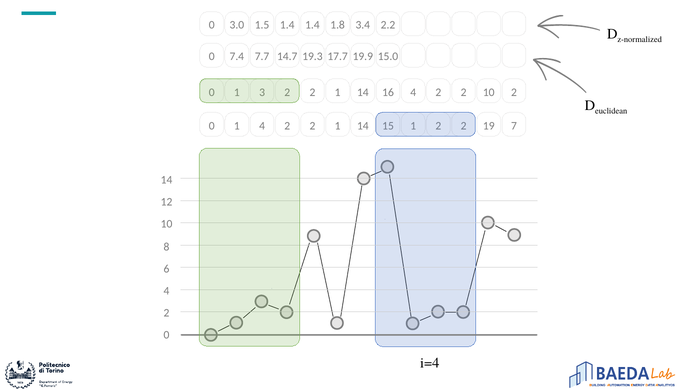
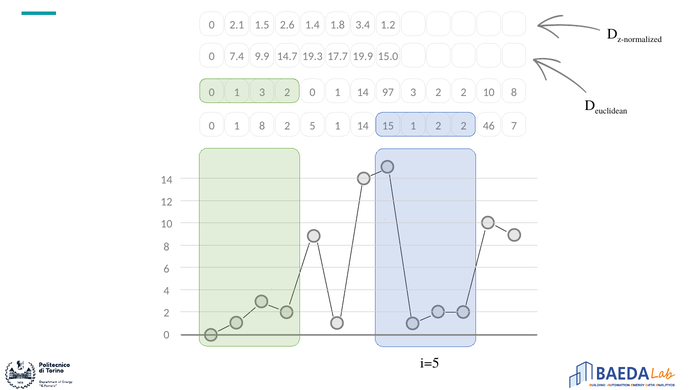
3.0: 3.0 -> 2.1 (237, 25)
1.5 1.4: 1.4 -> 2.6 (287, 25)
2.2: 2.2 -> 1.2 (388, 25)
7.7: 7.7 -> 9.9 (262, 57)
2: 2 -> 0 (312, 92)
16: 16 -> 97 (388, 92)
14 4: 4 -> 3 (413, 92)
2 2 10 2: 2 -> 8 (514, 92)
1 4: 4 -> 8 (262, 126)
2: 2 -> 5 (312, 126)
19: 19 -> 46 (489, 126)
i=4: i=4 -> i=5 (430, 363)
